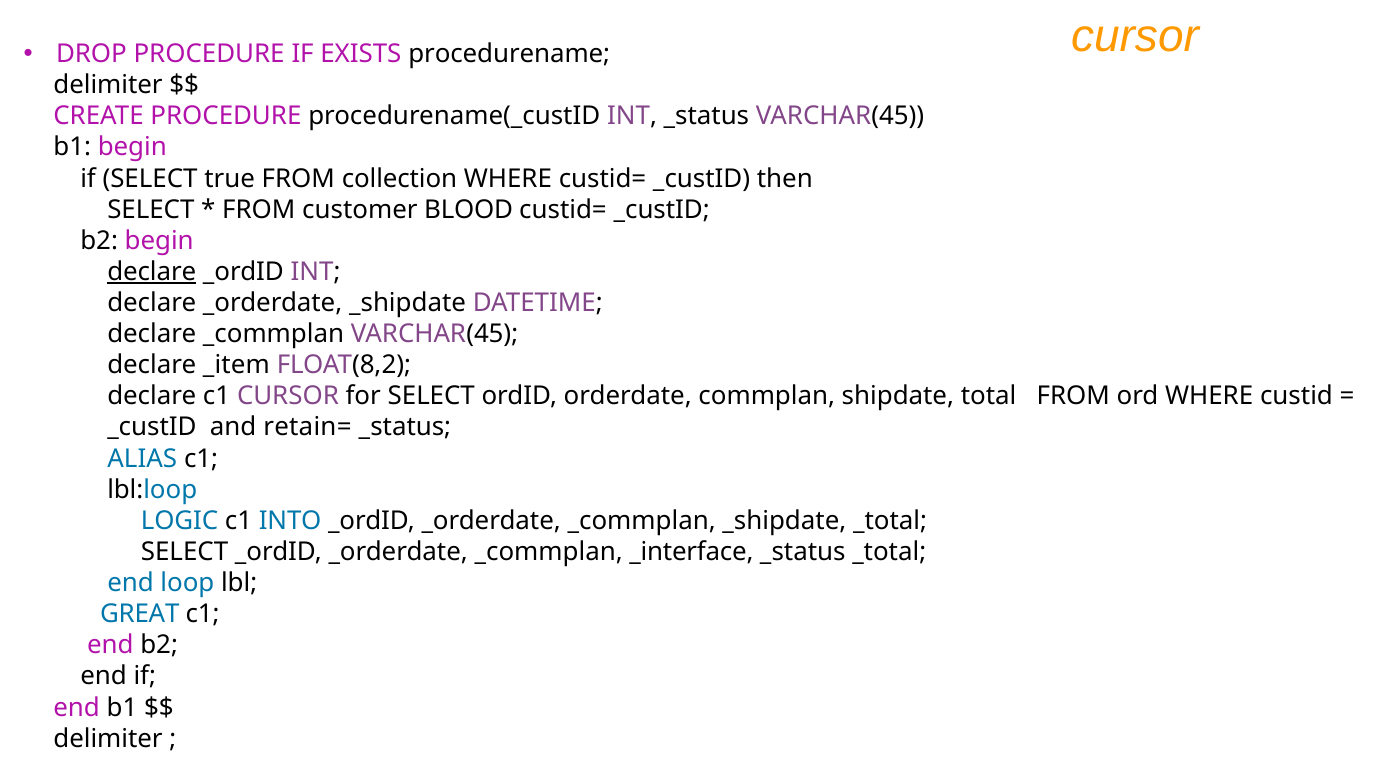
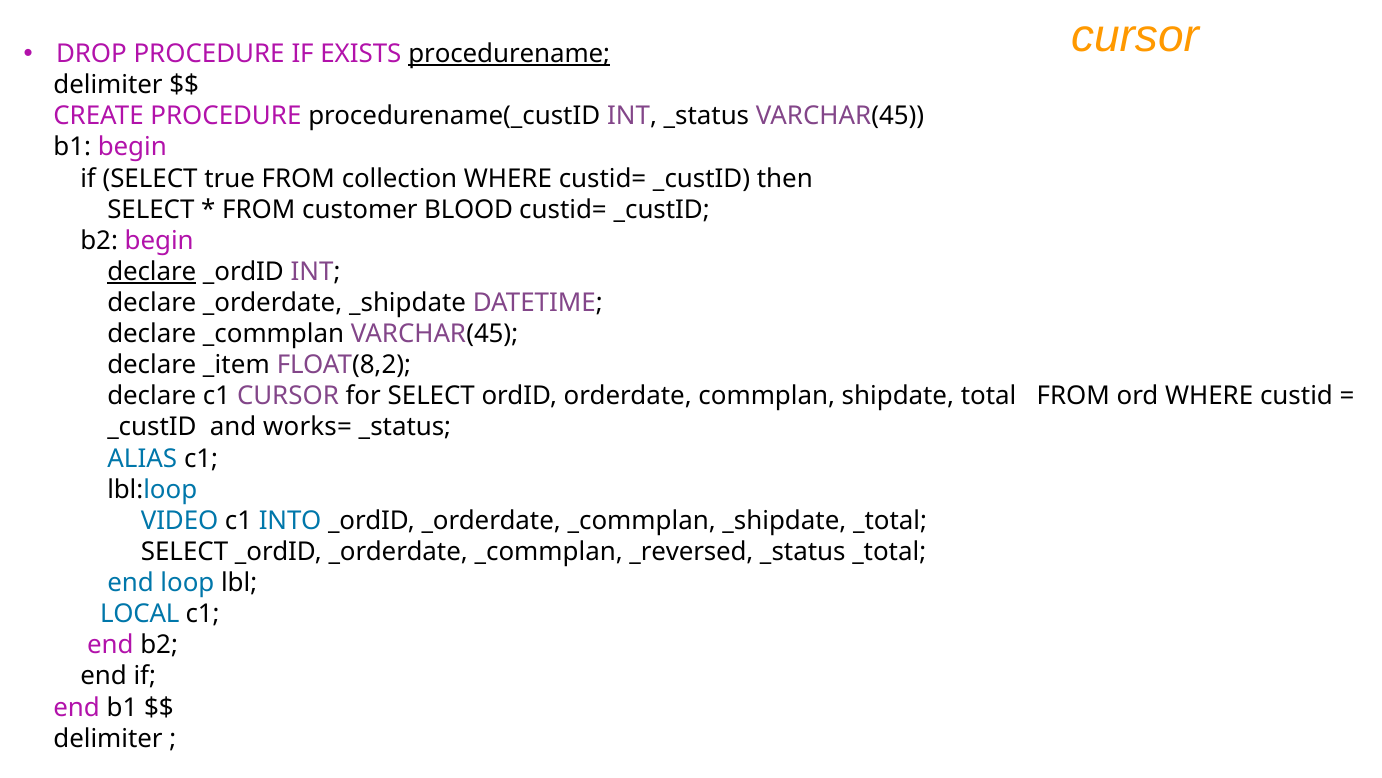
procedurename underline: none -> present (509, 54)
retain=: retain= -> works= (307, 427)
LOGIC: LOGIC -> VIDEO (180, 520)
_interface: _interface -> _reversed (691, 551)
GREAT: GREAT -> LOCAL (140, 614)
